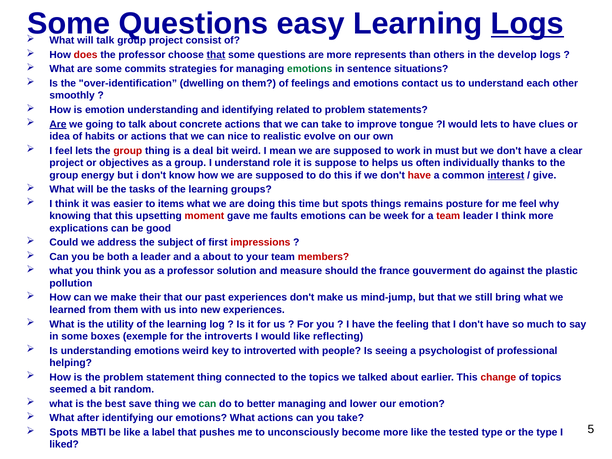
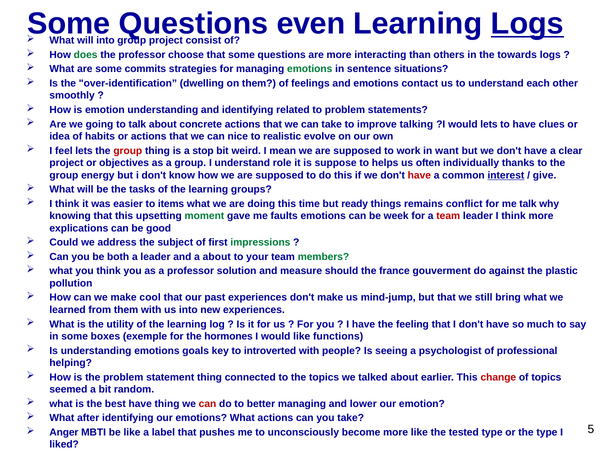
easy: easy -> even (311, 24)
talk: talk -> into (106, 40)
does colour: red -> green (86, 55)
that underline: present -> none (216, 55)
represents: represents -> interacting (380, 55)
develop: develop -> towards (517, 55)
Are underline: present -> none (58, 124)
tongue: tongue -> talking (416, 124)
deal: deal -> stop (203, 151)
must: must -> want (447, 151)
but spots: spots -> ready (355, 204)
posture: posture -> conflict (464, 204)
me feel: feel -> talk (528, 204)
moment colour: red -> green (204, 216)
impressions colour: red -> green (260, 243)
members colour: red -> green (323, 257)
their: their -> cool (150, 298)
introverts: introverts -> hormones (229, 336)
reflecting: reflecting -> functions (338, 336)
emotions weird: weird -> goals (196, 351)
best save: save -> have (140, 404)
can colour: green -> red (208, 404)
Spots: Spots -> Anger (64, 432)
